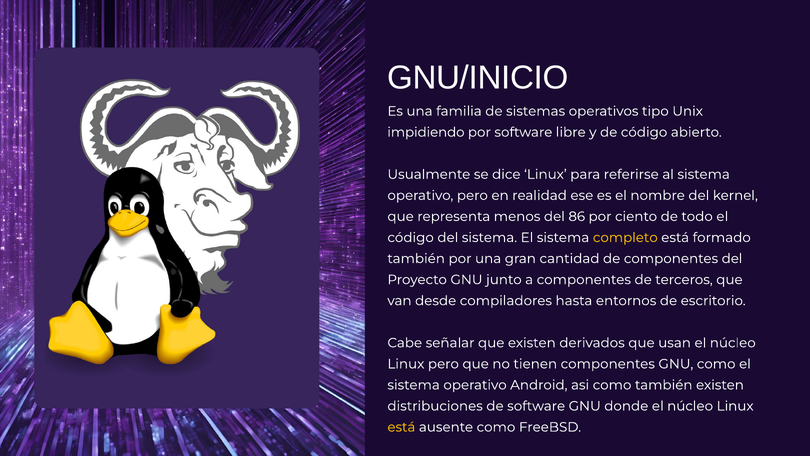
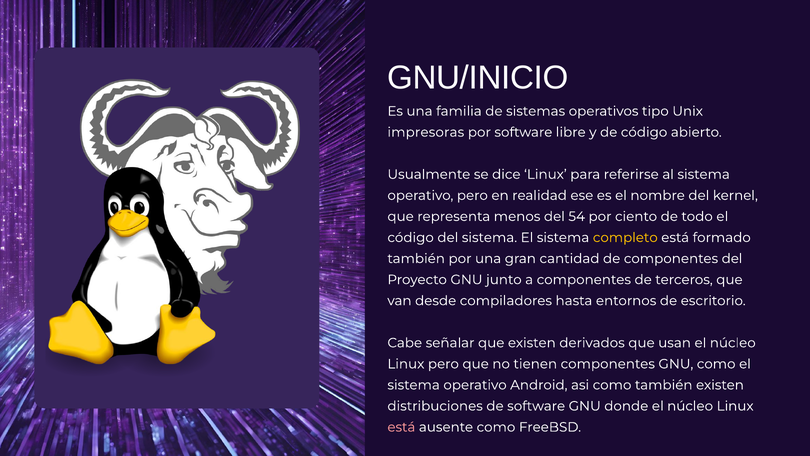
impidiendo: impidiendo -> impresoras (426, 132)
86: 86 -> 54 (577, 216)
está colour: yellow -> pink (401, 427)
